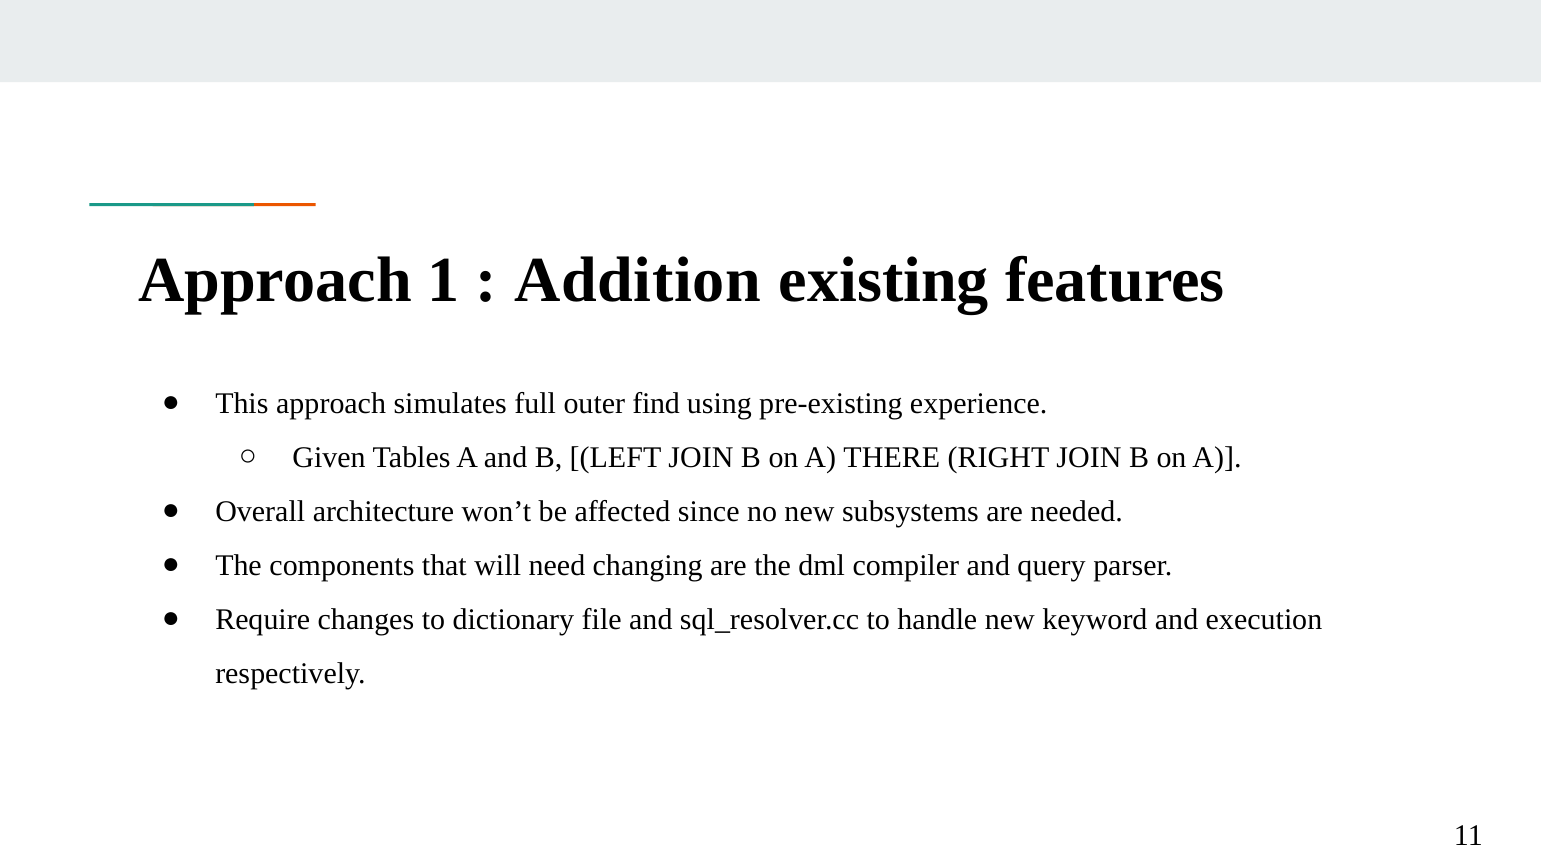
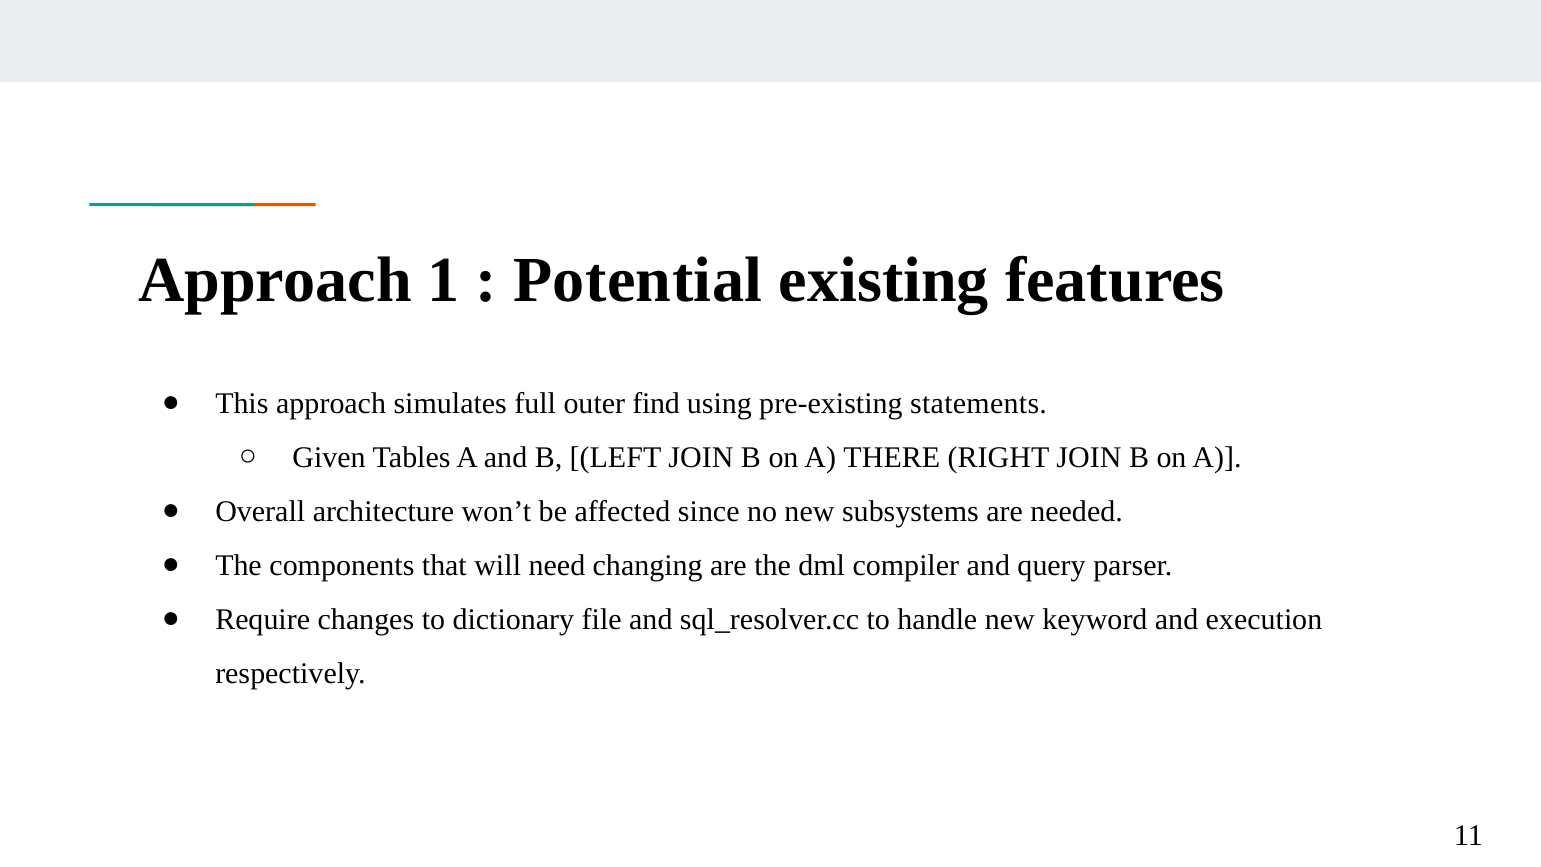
Addition: Addition -> Potential (638, 281)
experience: experience -> statements (979, 404)
